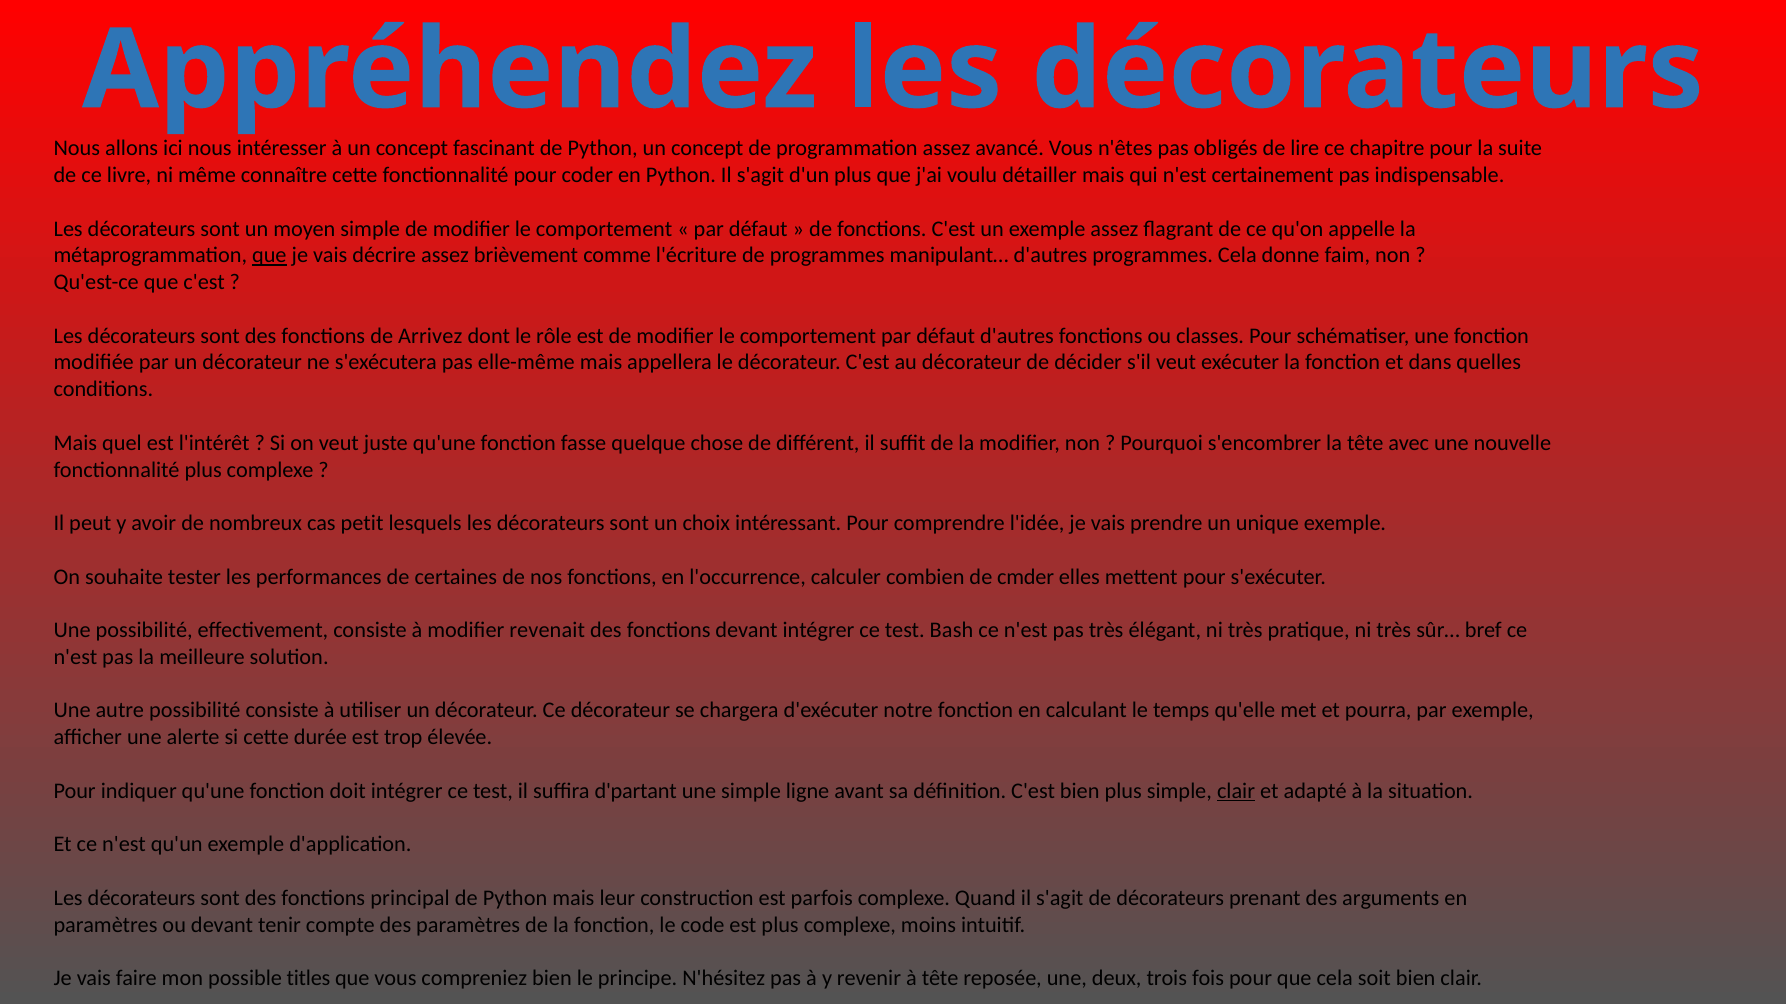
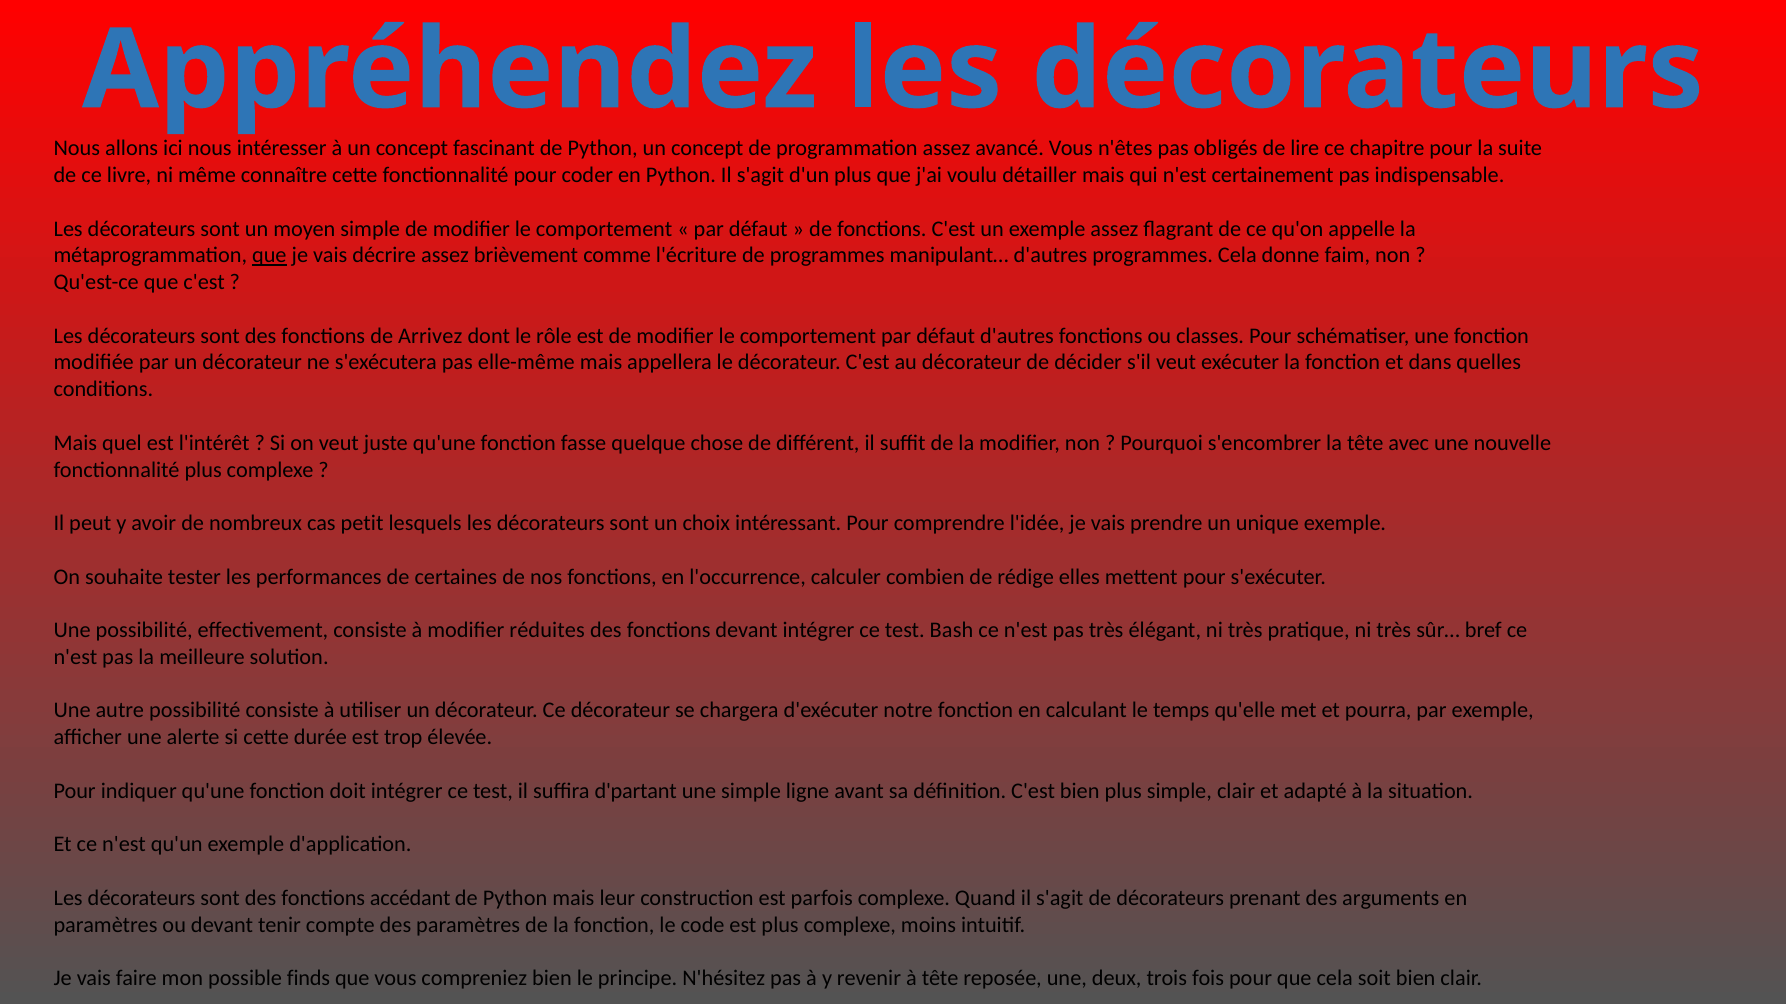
cmder: cmder -> rédige (1026, 577)
revenait: revenait -> réduites (547, 631)
clair underline: present -> none (1236, 791)
principal: principal -> accédant (410, 899)
titles: titles -> finds (309, 979)
